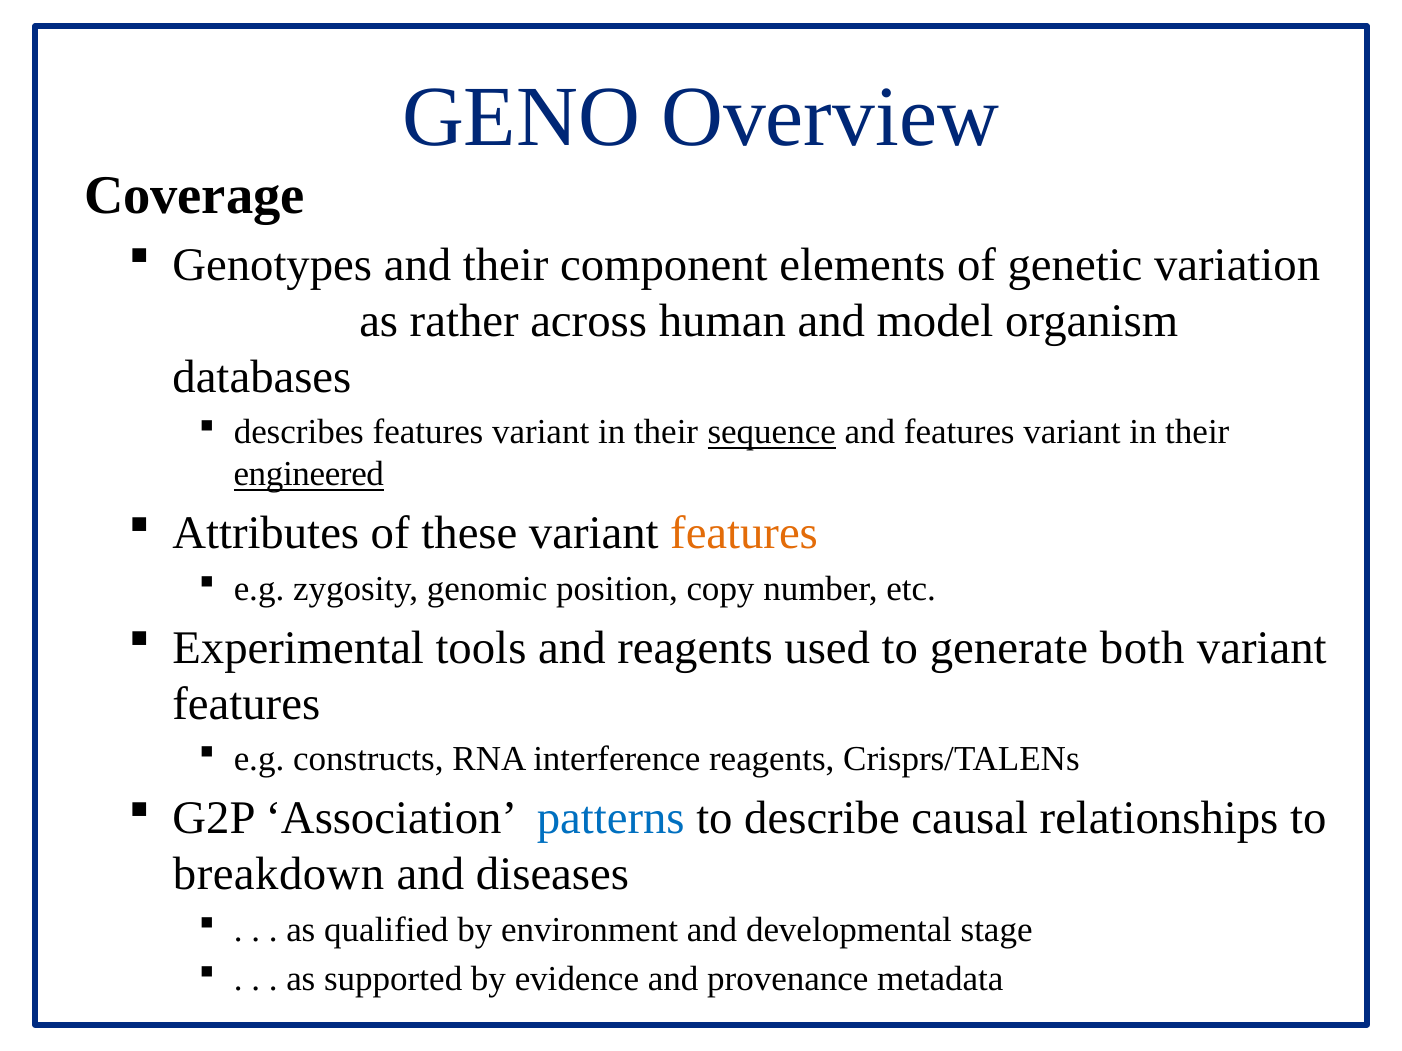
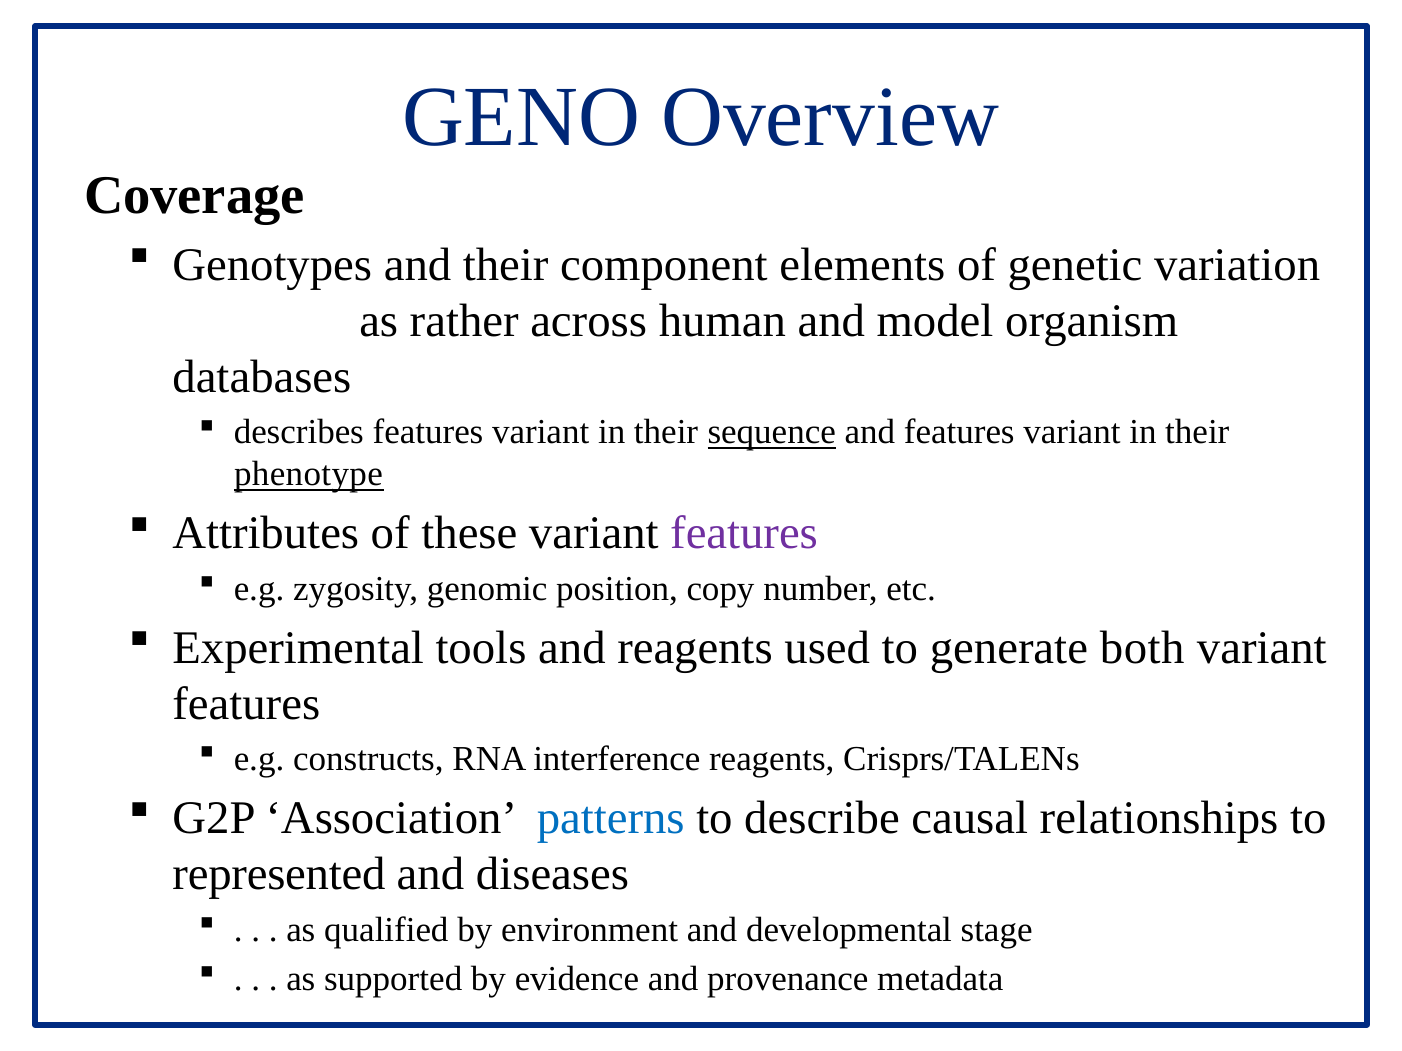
engineered: engineered -> phenotype (308, 474)
features colour: orange -> purple (744, 534)
breakdown: breakdown -> represented (279, 875)
